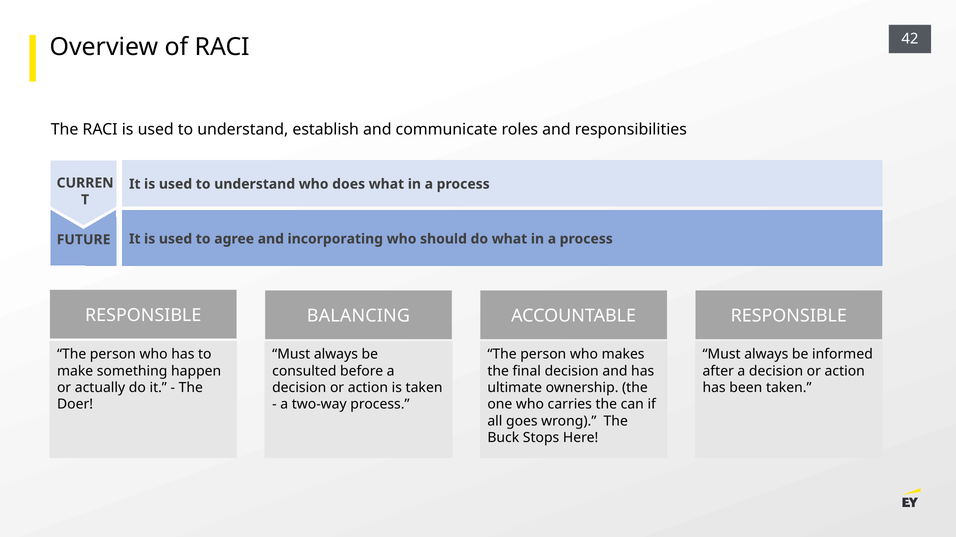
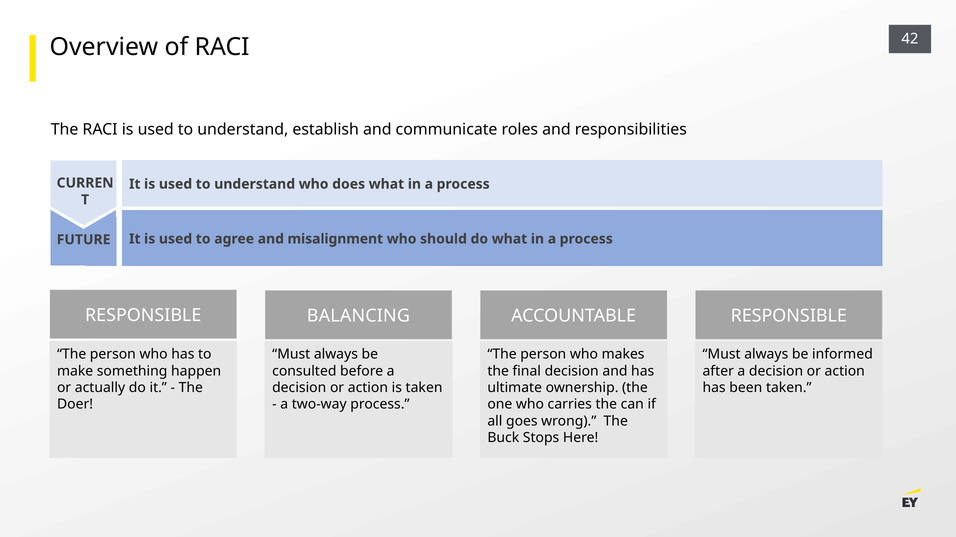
incorporating: incorporating -> misalignment (335, 239)
